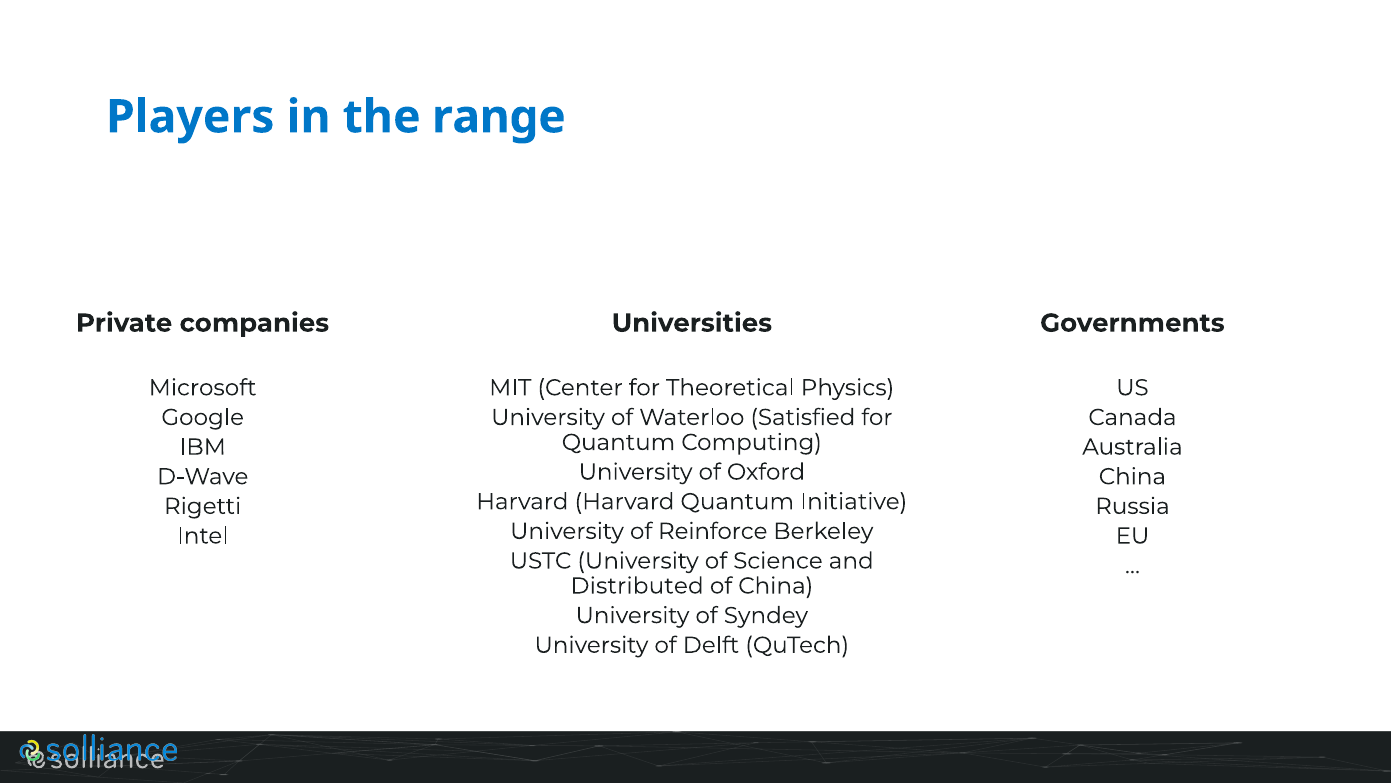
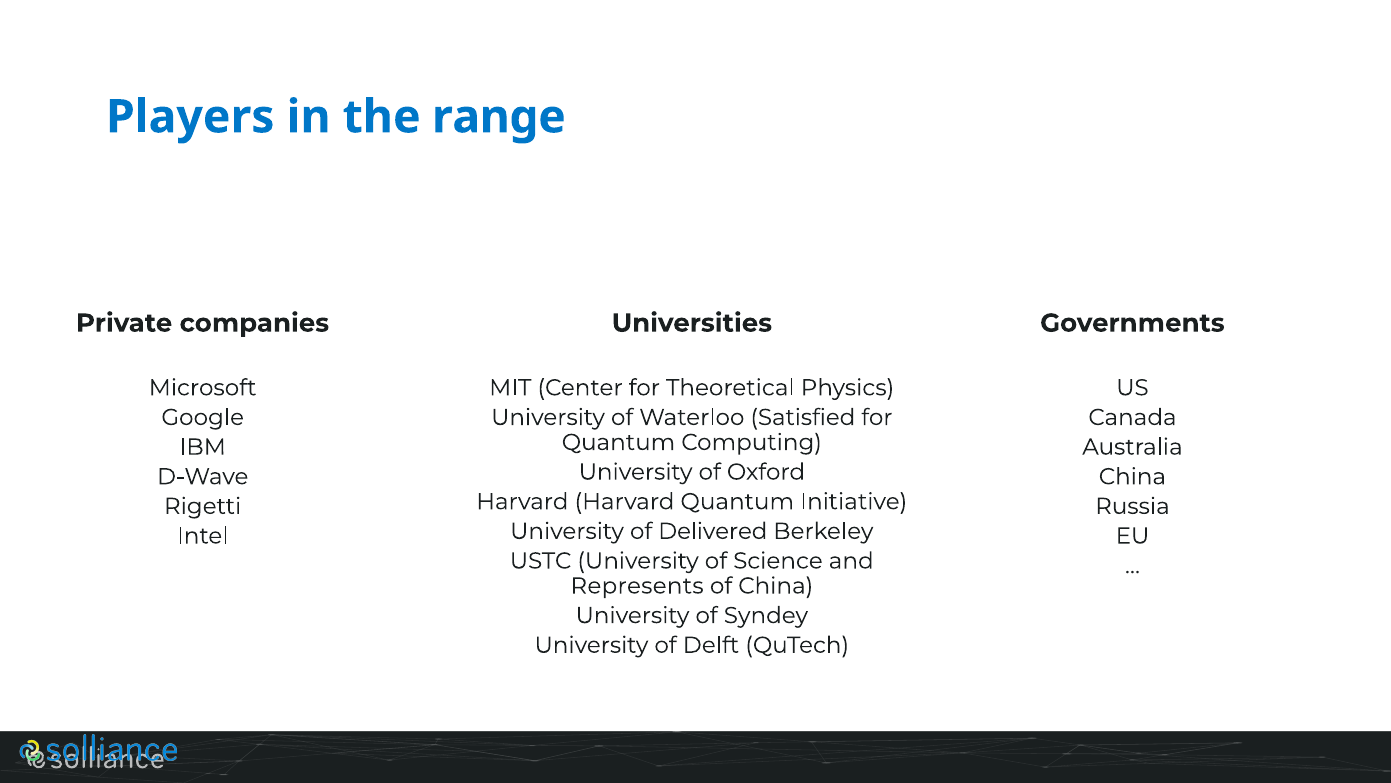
Reinforce: Reinforce -> Delivered (713, 531)
Distributed: Distributed -> Represents (637, 585)
